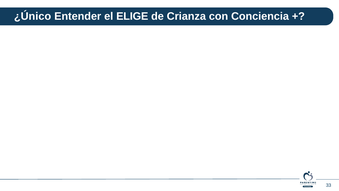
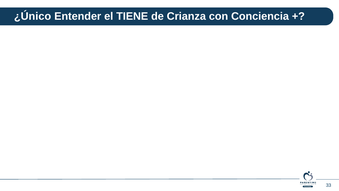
ELIGE: ELIGE -> TIENE (132, 16)
